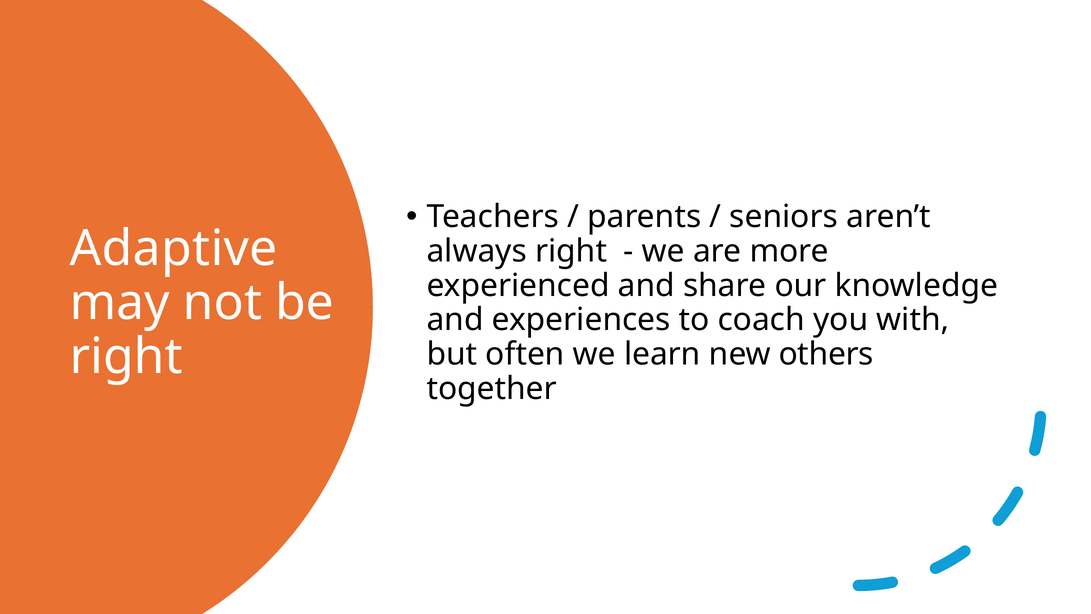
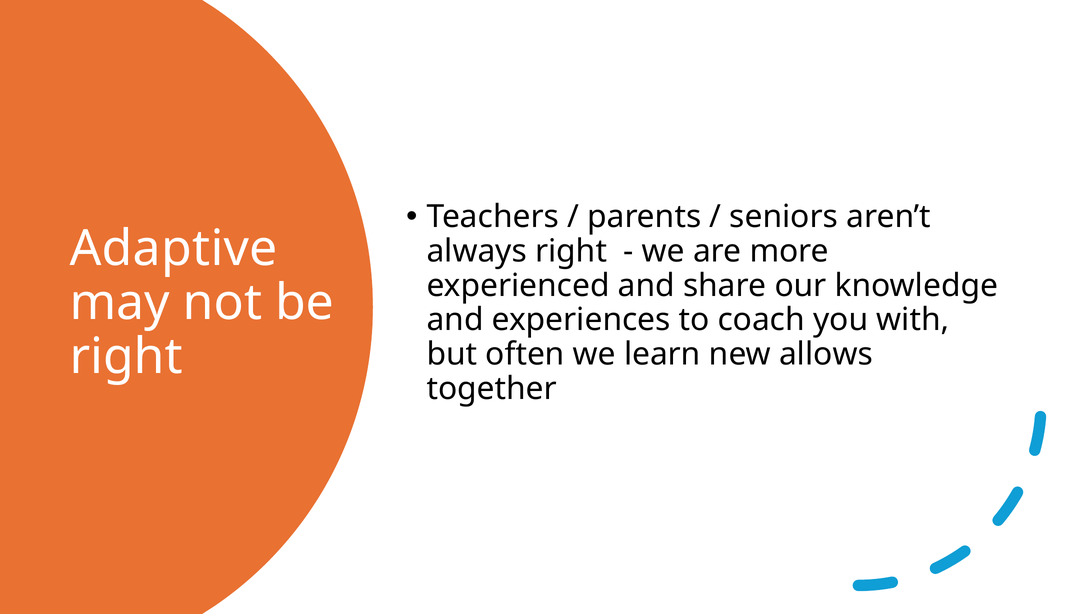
others: others -> allows (826, 354)
